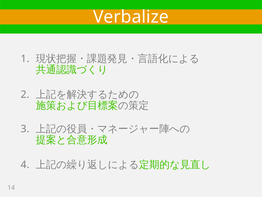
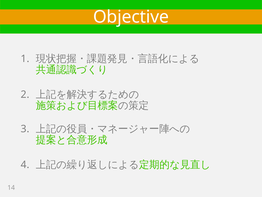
Verbalize: Verbalize -> Objective (131, 17)
